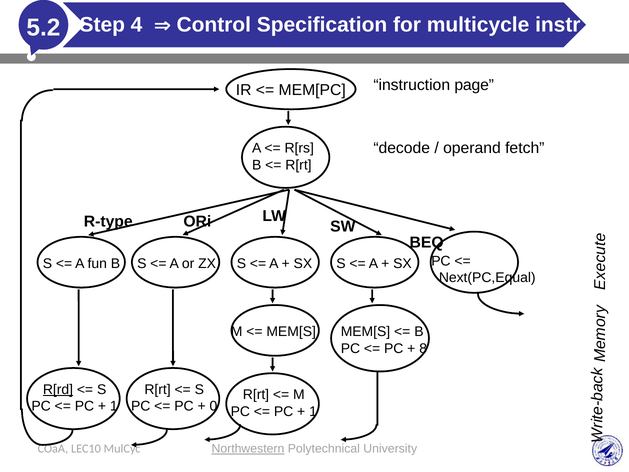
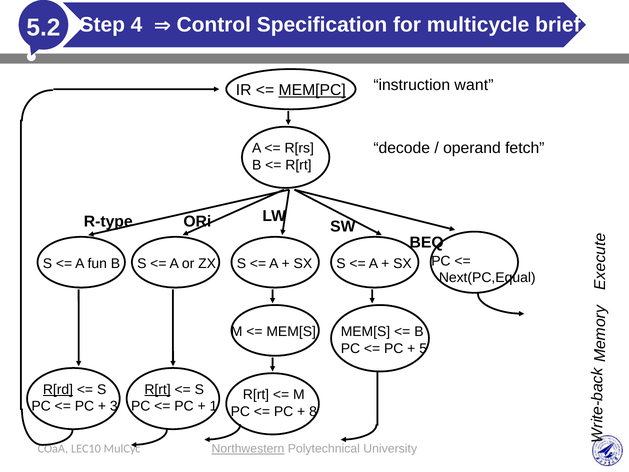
instr: instr -> brief (558, 25)
page: page -> want (474, 85)
MEM[PC underline: none -> present (312, 90)
8: 8 -> 5 (423, 348)
R[rt underline: none -> present (158, 389)
1: 1 -> 3 (114, 406)
0: 0 -> 1 (213, 406)
1: 1 -> 8 (313, 411)
